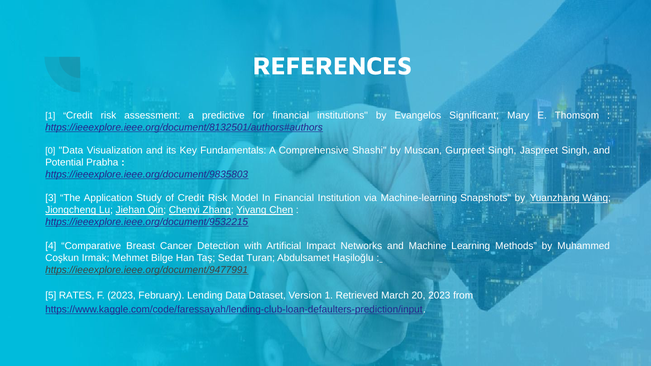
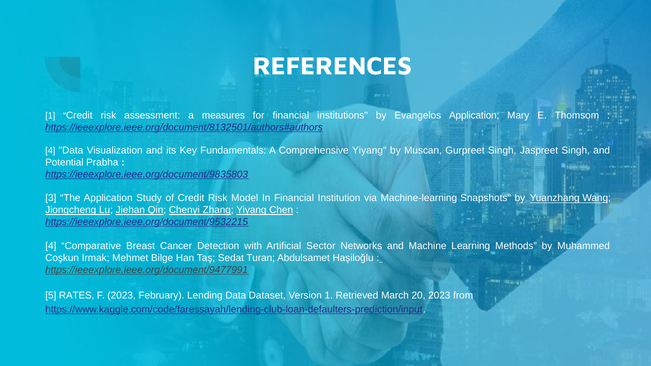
predictive: predictive -> measures (223, 116)
Evangelos Significant: Significant -> Application (474, 116)
0: 0 -> 4 (50, 151)
Comprehensive Shashi: Shashi -> Yiyang (369, 150)
Impact: Impact -> Sector (321, 246)
